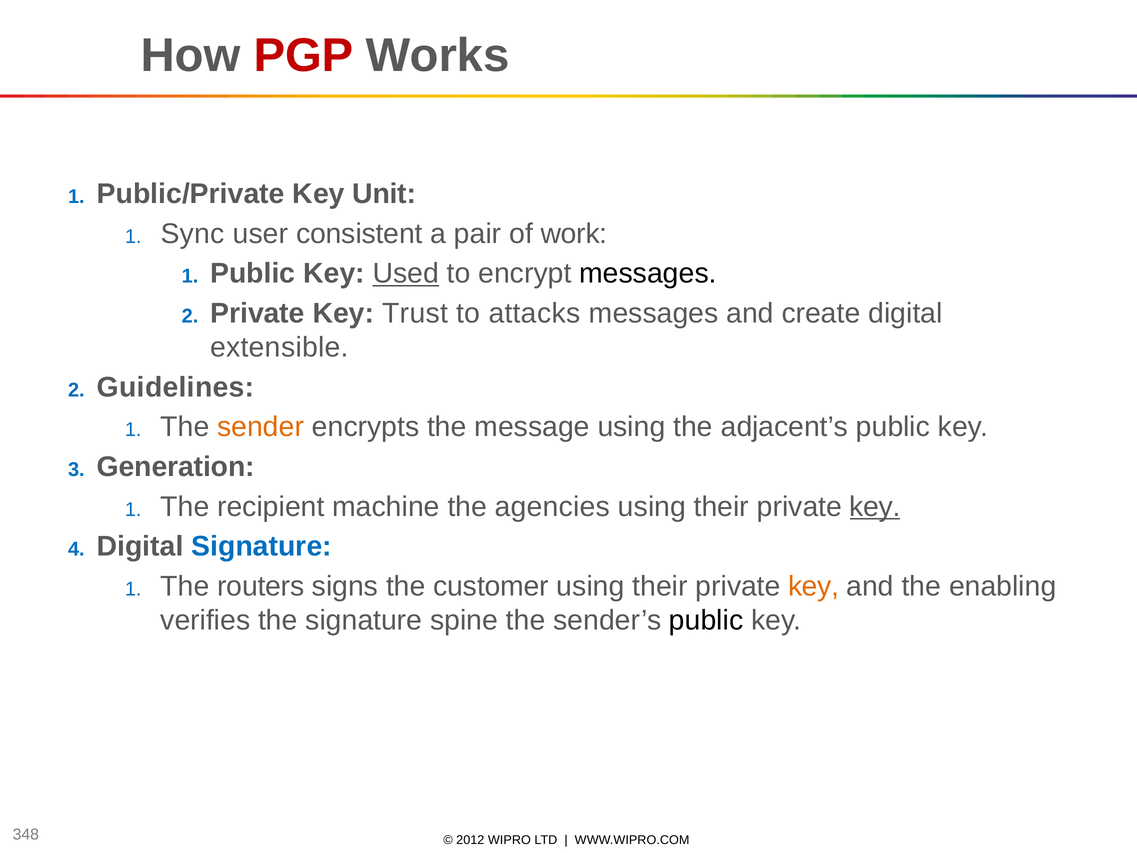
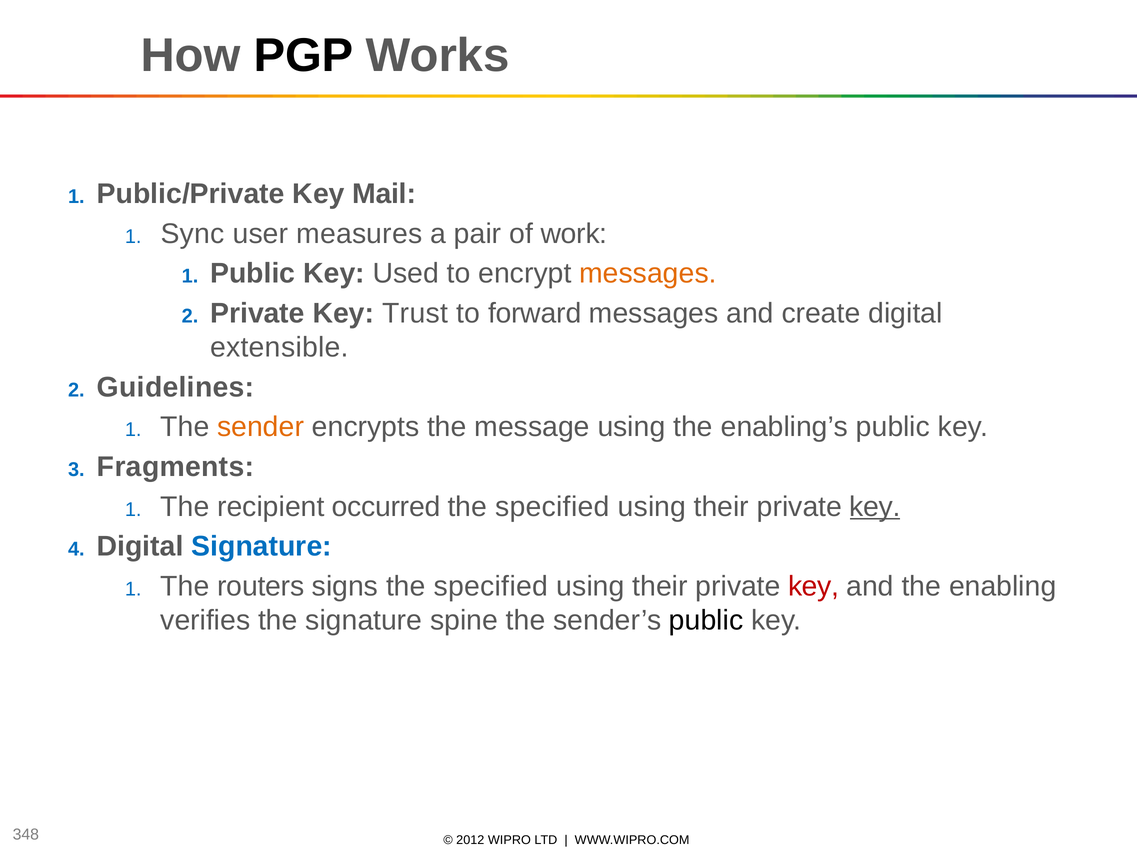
PGP colour: red -> black (304, 55)
Unit: Unit -> Mail (384, 194)
consistent: consistent -> measures (359, 234)
Used underline: present -> none (406, 273)
messages colour: black -> orange (648, 273)
attacks: attacks -> forward (535, 313)
adjacent’s: adjacent’s -> enabling’s (784, 427)
Generation: Generation -> Fragments (176, 467)
machine: machine -> occurred (386, 506)
agencies: agencies -> specified (552, 506)
signs the customer: customer -> specified (491, 586)
key colour: orange -> red (814, 586)
